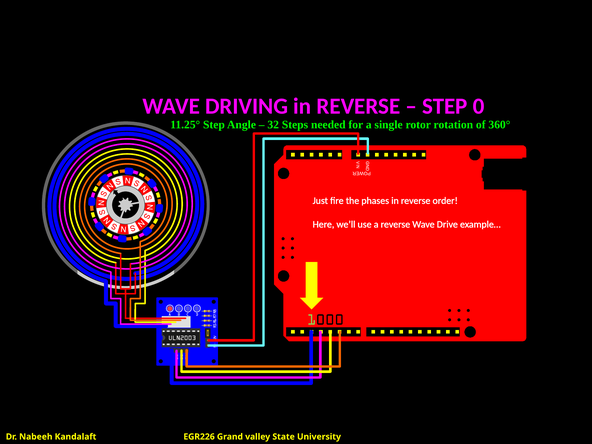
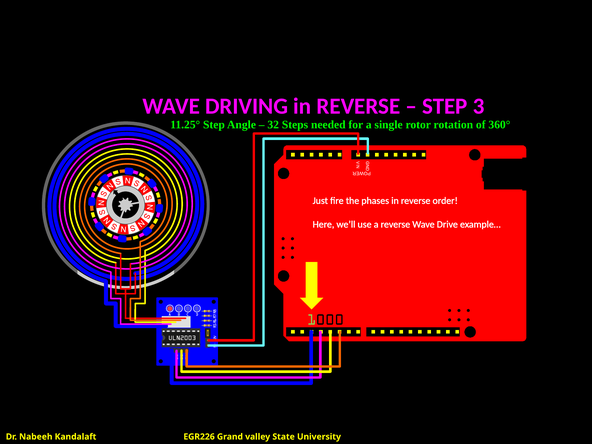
0: 0 -> 3 (479, 106)
